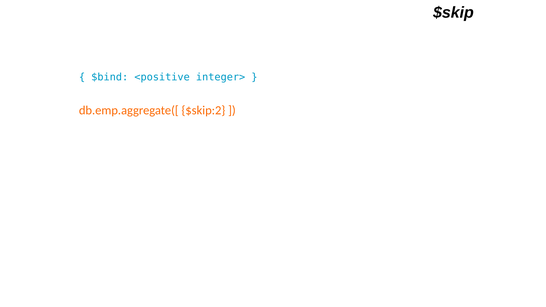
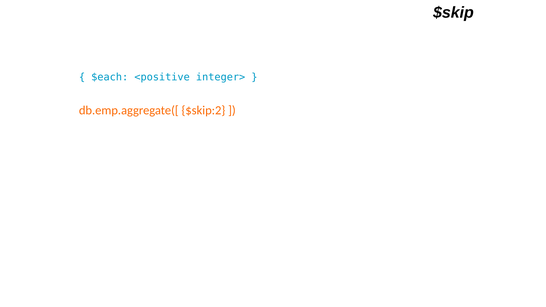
$bind: $bind -> $each (110, 77)
